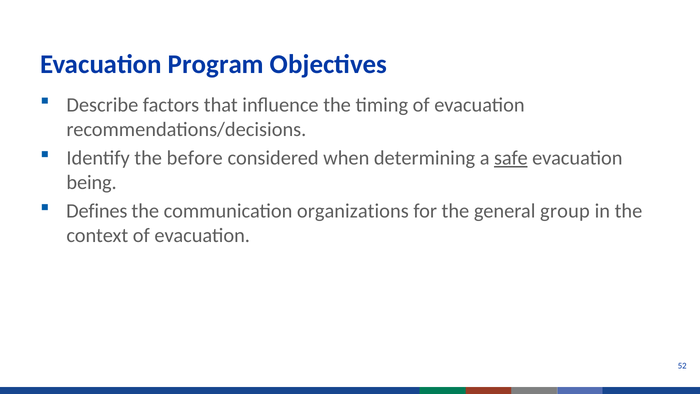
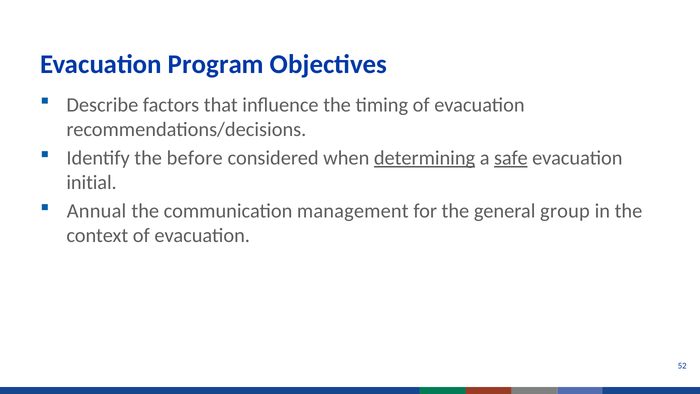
determining underline: none -> present (425, 158)
being: being -> initial (92, 182)
Defines: Defines -> Annual (97, 211)
organizations: organizations -> management (353, 211)
